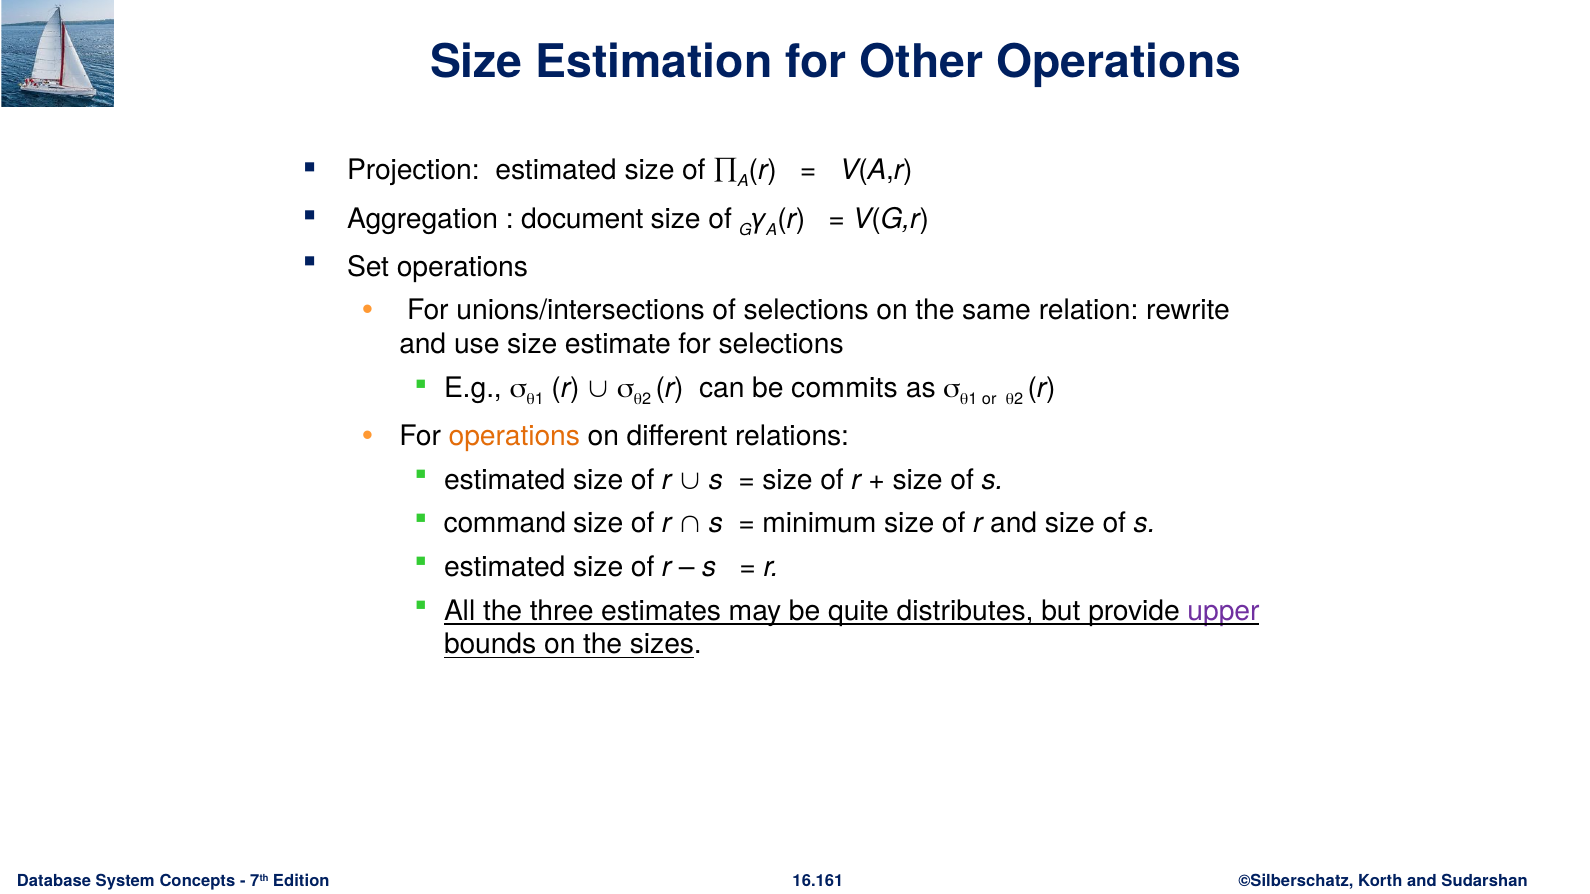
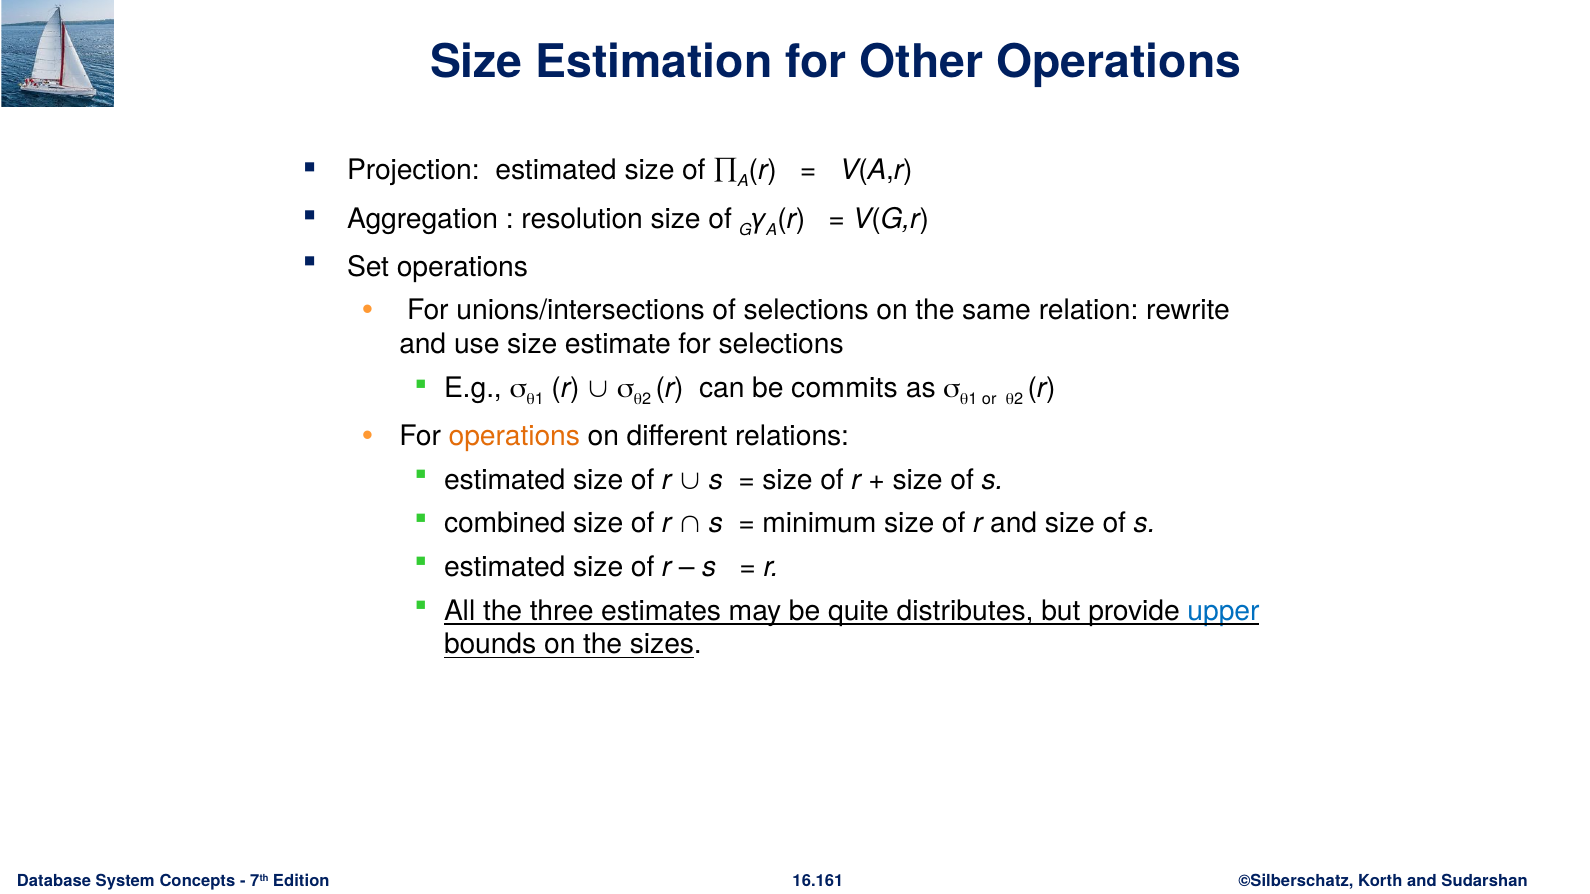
document: document -> resolution (582, 219)
command: command -> combined (505, 524)
upper colour: purple -> blue (1223, 611)
